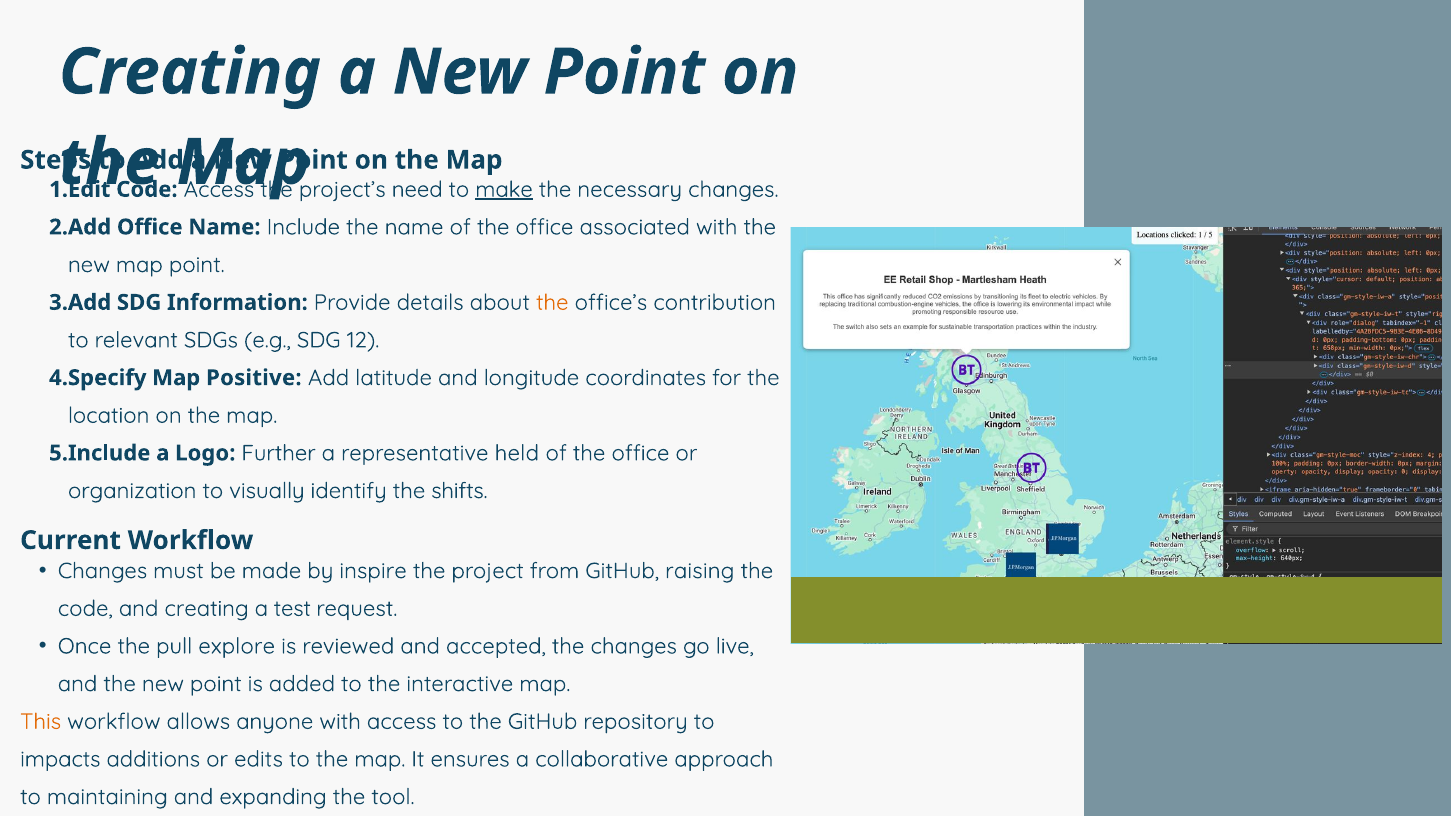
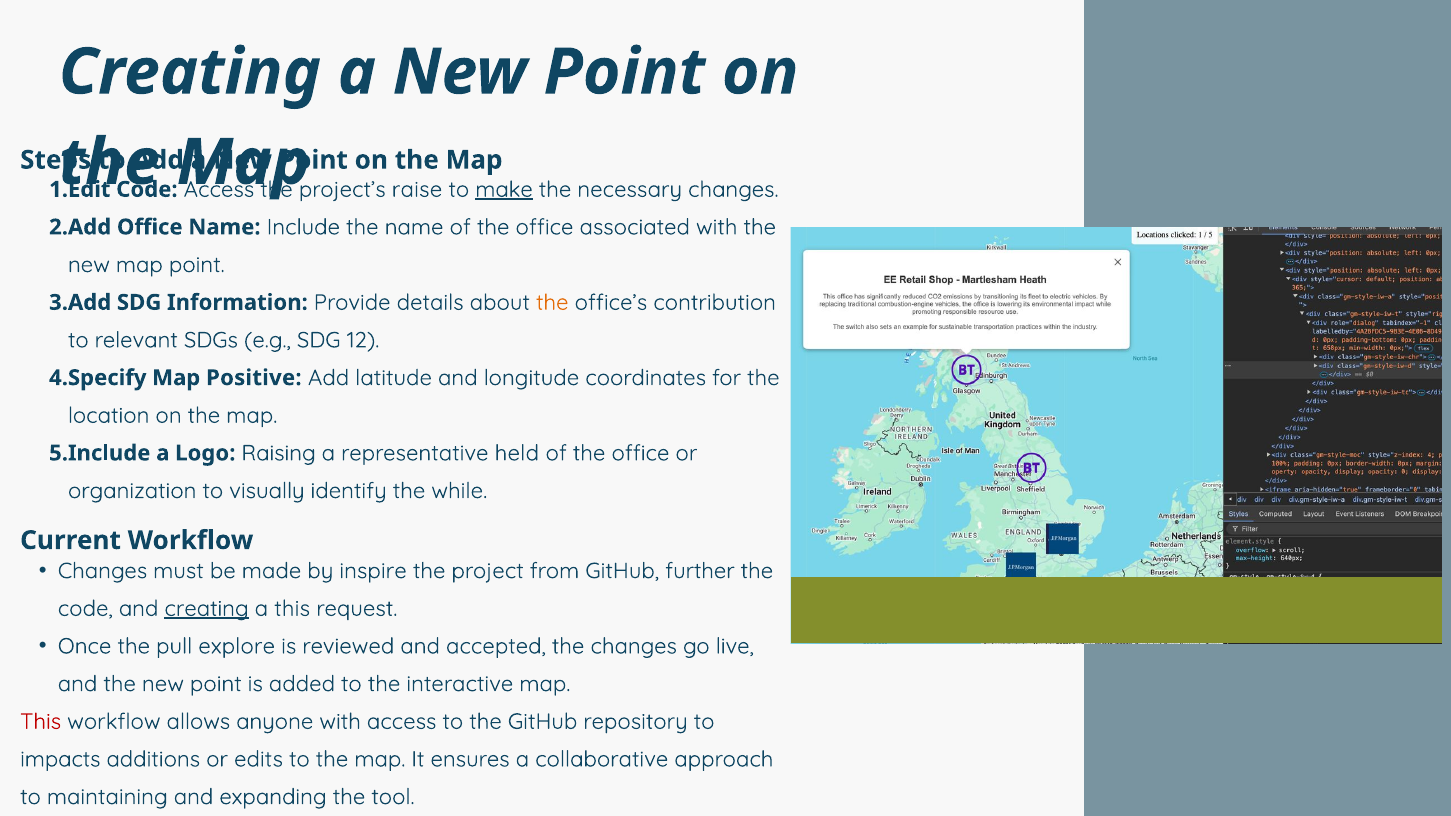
need: need -> raise (417, 190)
Further: Further -> Raising (279, 453)
shifts: shifts -> while (459, 491)
raising: raising -> further (700, 571)
creating underline: none -> present (207, 609)
a test: test -> this (292, 609)
This colour: orange -> red (41, 722)
